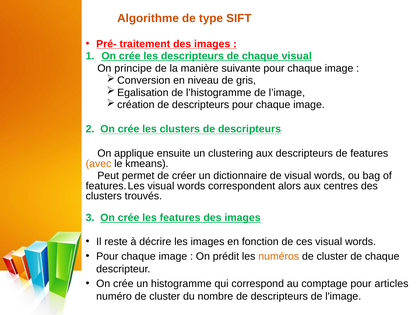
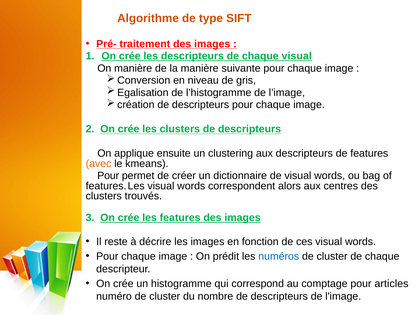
On principe: principe -> manière (133, 68)
Peut: Peut -> Pour (108, 176)
numéros colour: orange -> blue (279, 256)
